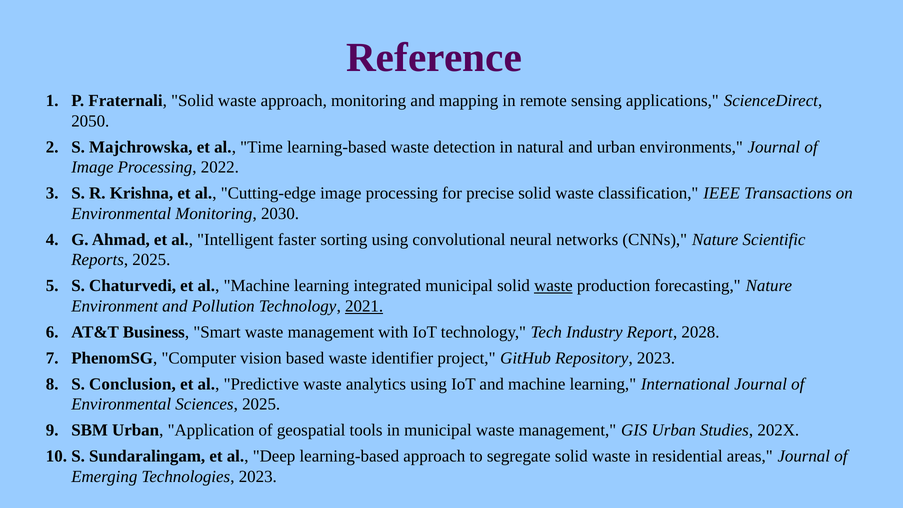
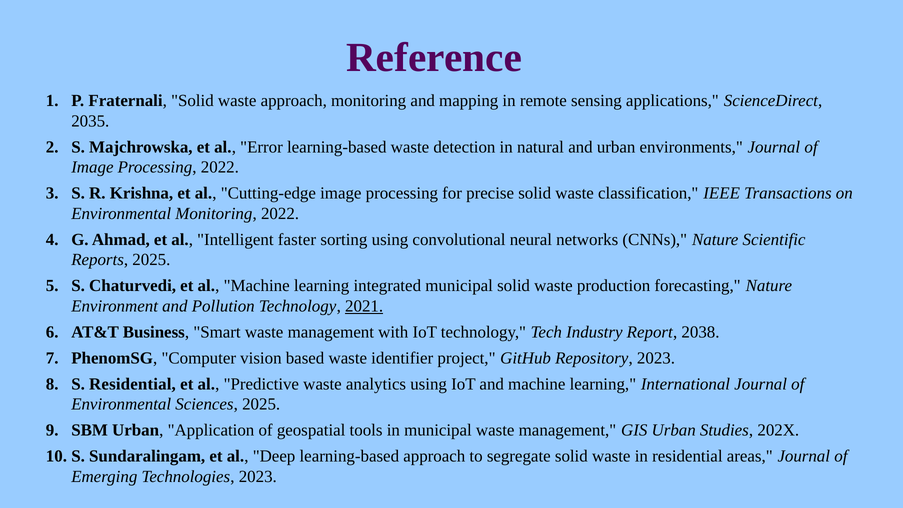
2050: 2050 -> 2035 (90, 121)
Time: Time -> Error (262, 147)
Monitoring 2030: 2030 -> 2022 (280, 214)
waste underline: present -> none (553, 286)
2028: 2028 -> 2038 (701, 332)
S Conclusion: Conclusion -> Residential (132, 384)
